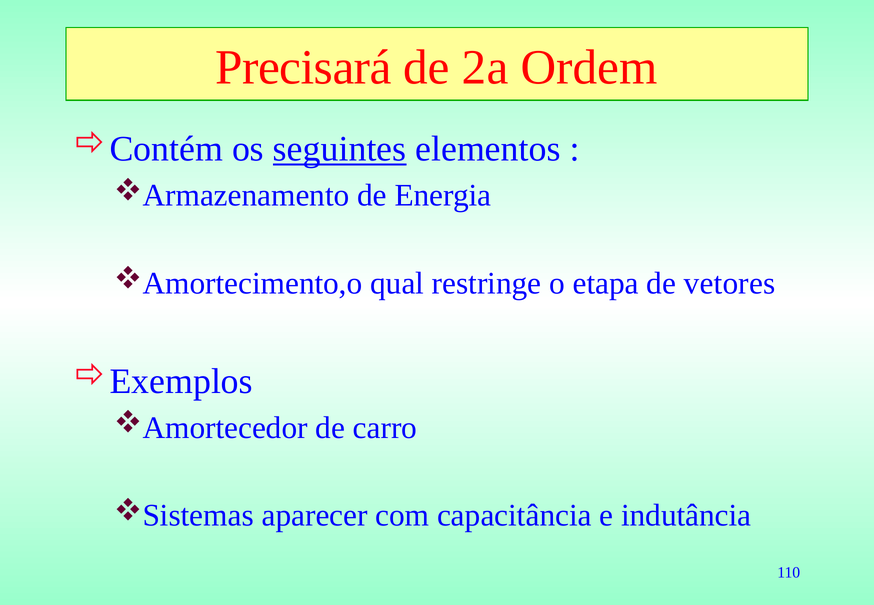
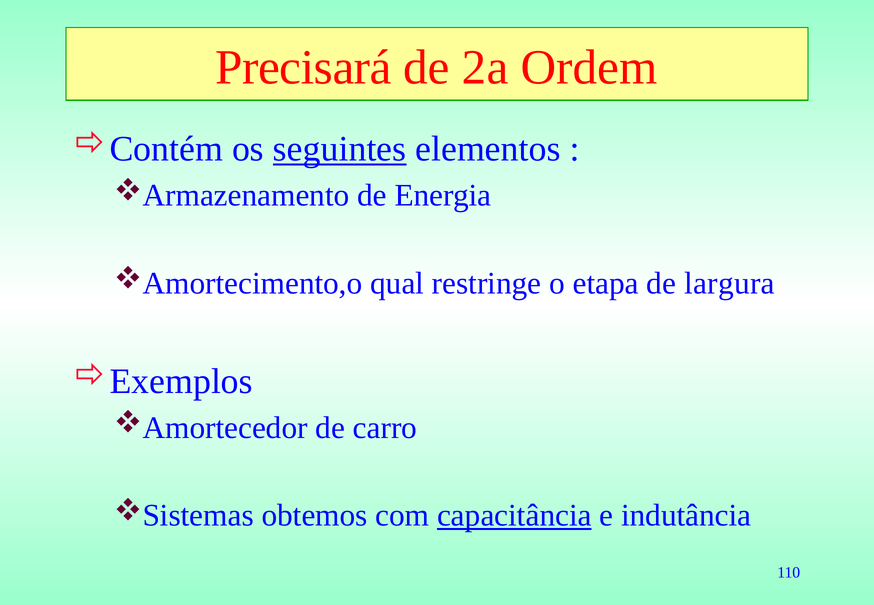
vetores: vetores -> largura (730, 283)
aparecer: aparecer -> obtemos (315, 516)
capacitância underline: none -> present (514, 516)
